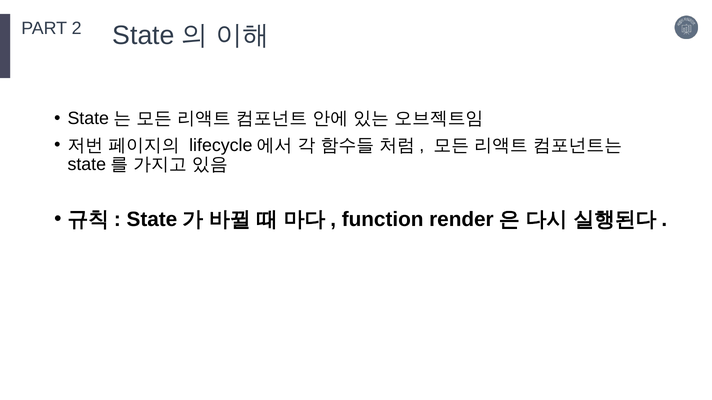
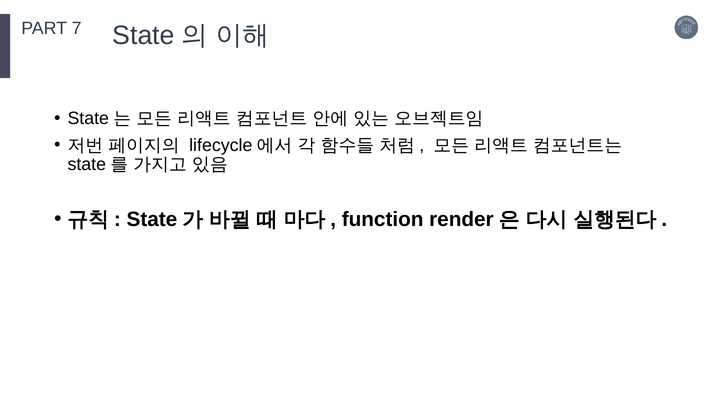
2: 2 -> 7 (77, 28)
